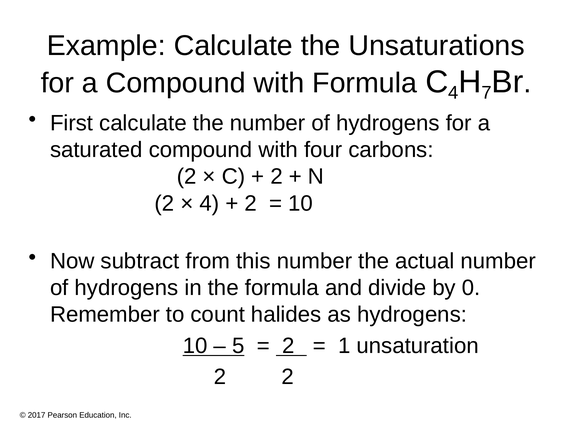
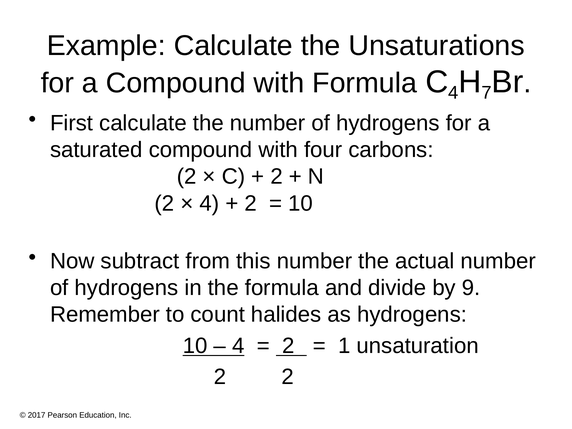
0: 0 -> 9 (471, 288)
5: 5 -> 4 (238, 346)
